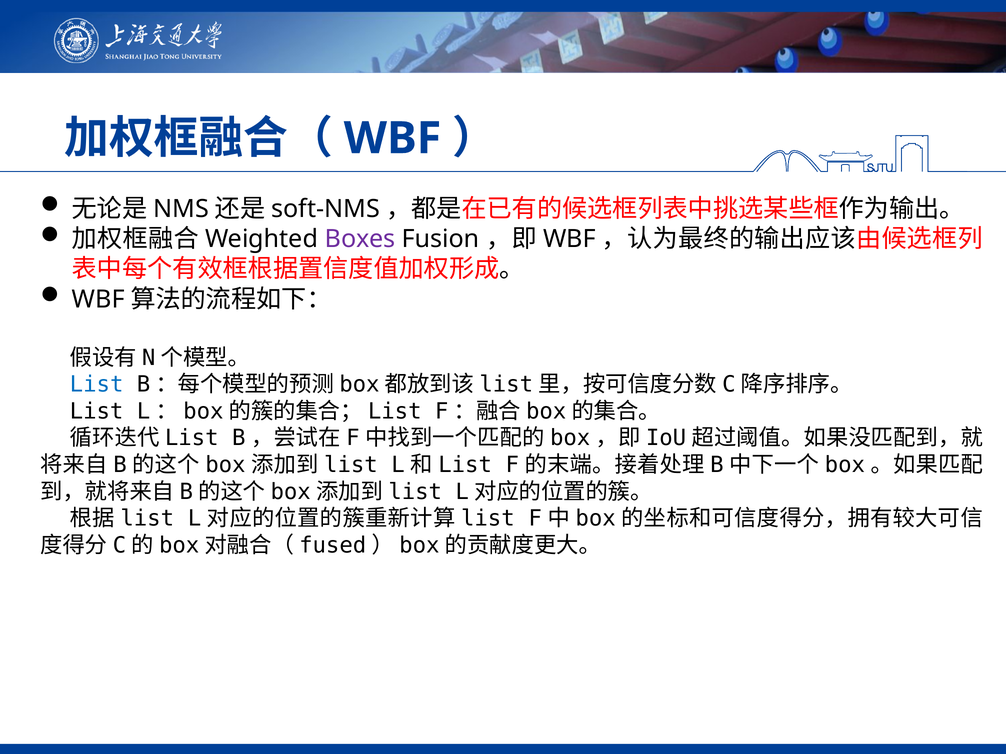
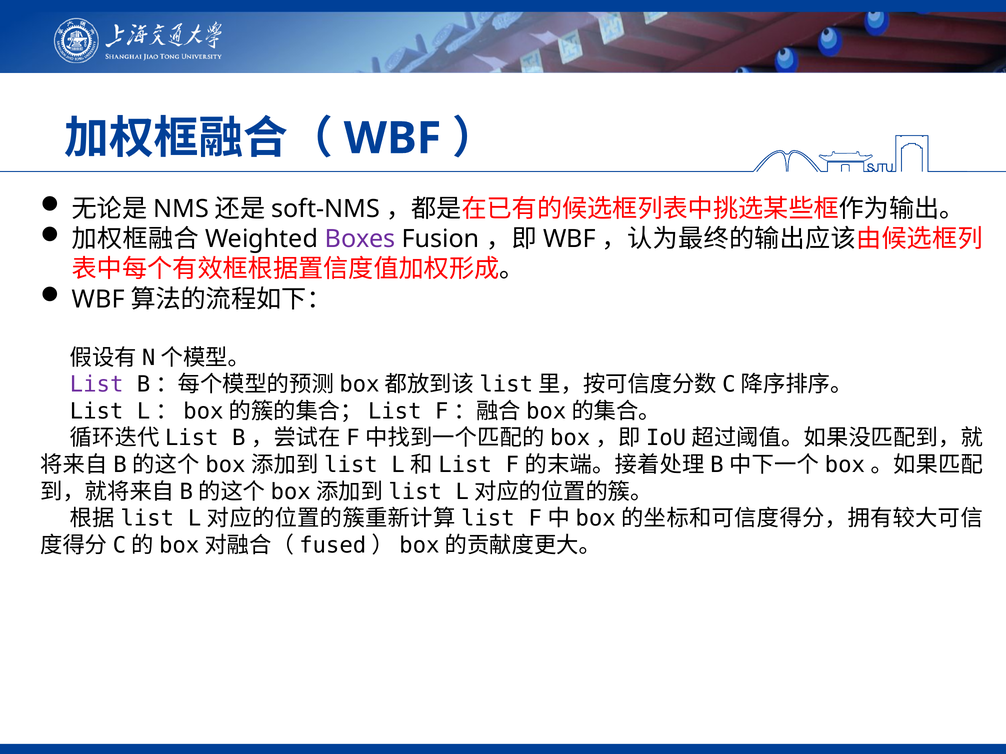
List colour: blue -> purple (97, 385)
